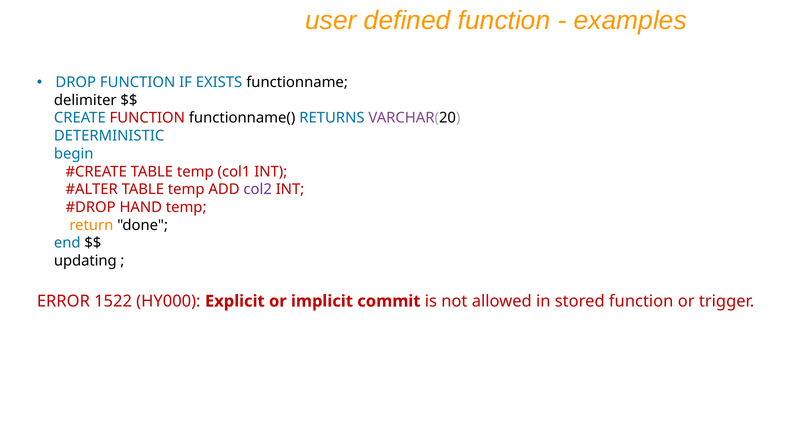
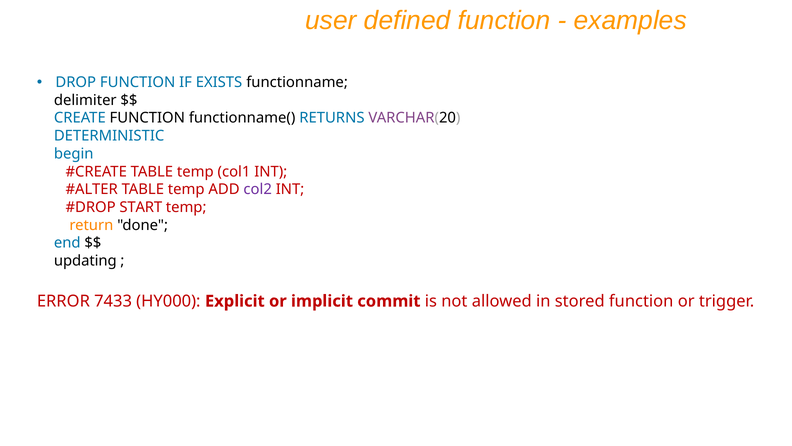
FUNCTION colour: red -> black (147, 118)
HAND: HAND -> START (141, 207)
1522: 1522 -> 7433 (113, 301)
